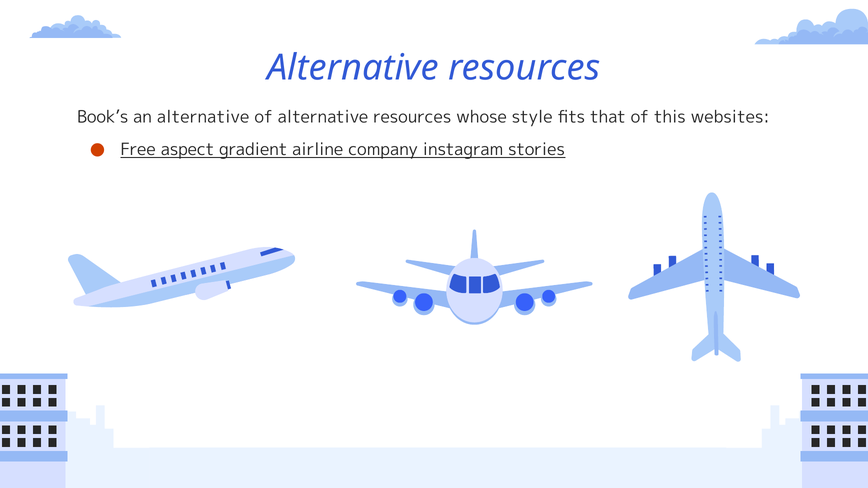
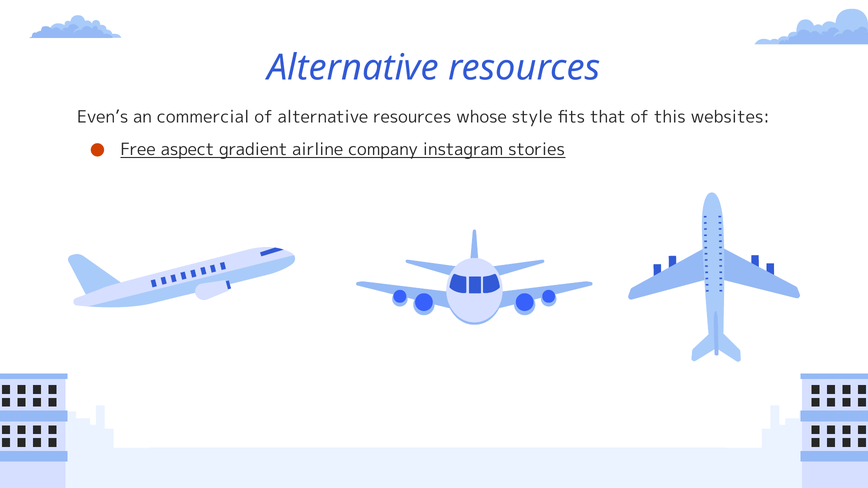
Book’s: Book’s -> Even’s (103, 117)
an alternative: alternative -> commercial (203, 117)
